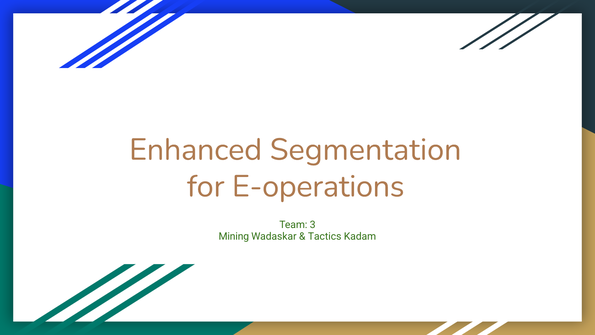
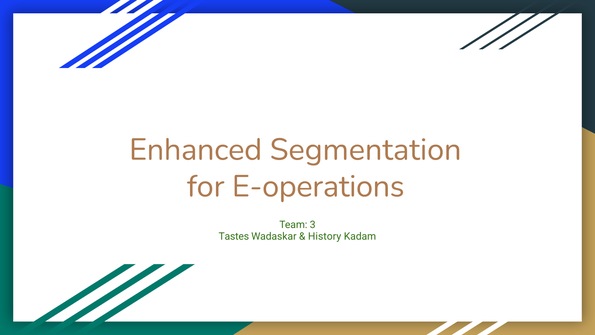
Mining: Mining -> Tastes (234, 236)
Tactics: Tactics -> History (325, 236)
